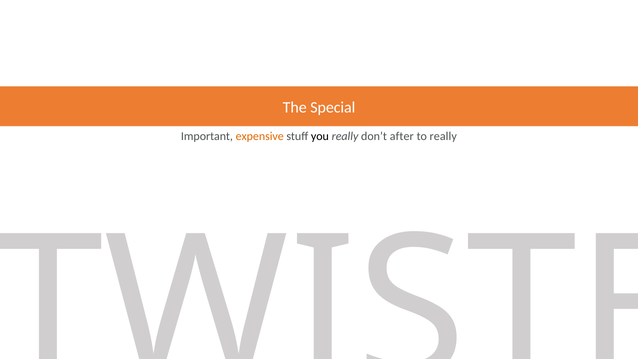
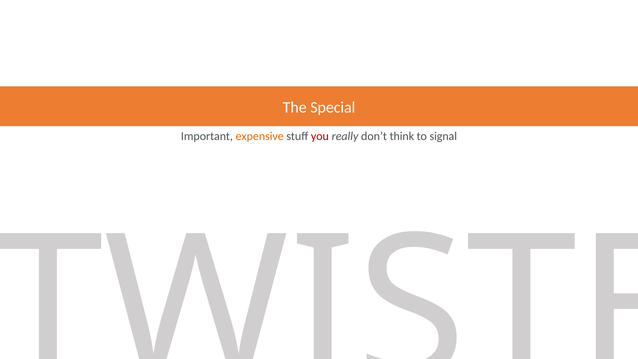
you colour: black -> red (320, 136)
after: after -> think (402, 136)
to really: really -> signal (443, 136)
